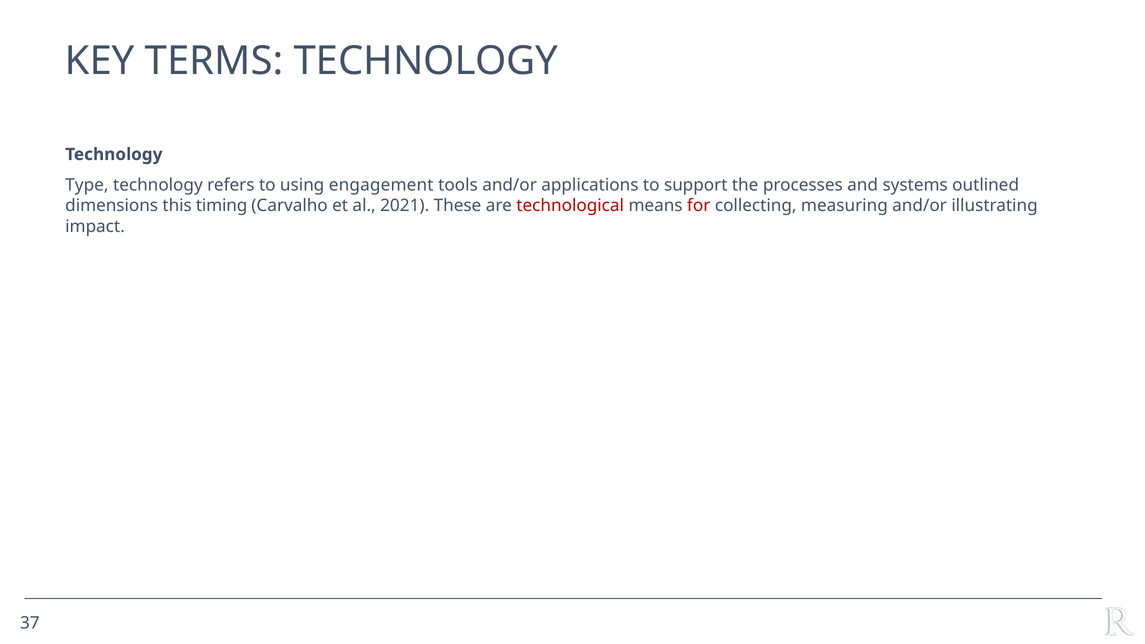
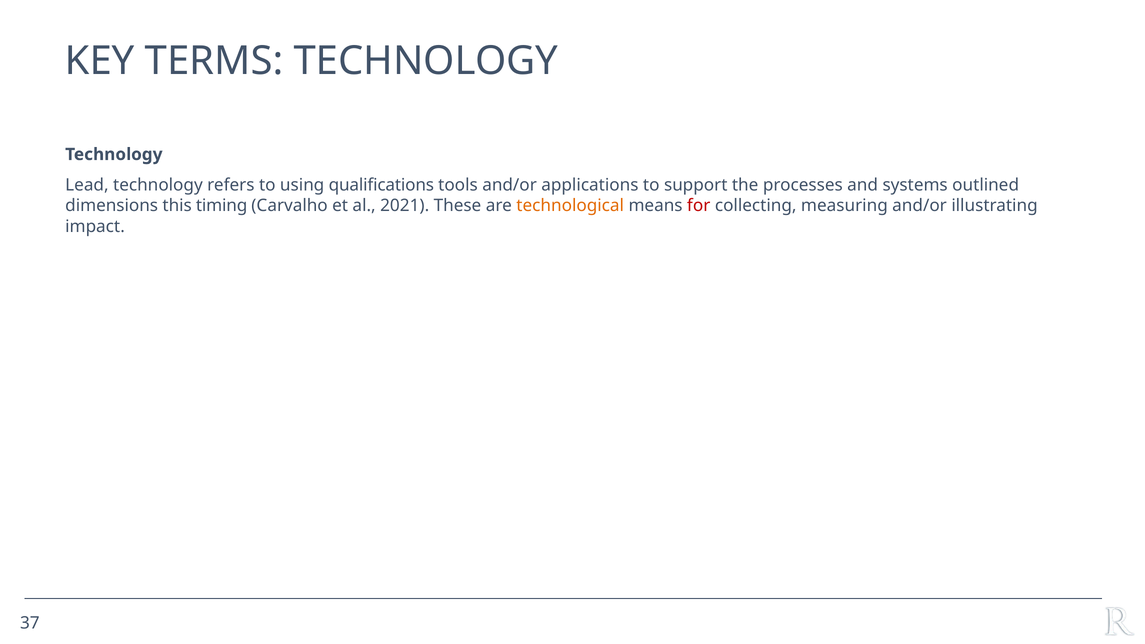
Type: Type -> Lead (87, 185)
engagement: engagement -> qualifications (381, 185)
technological colour: red -> orange (570, 206)
